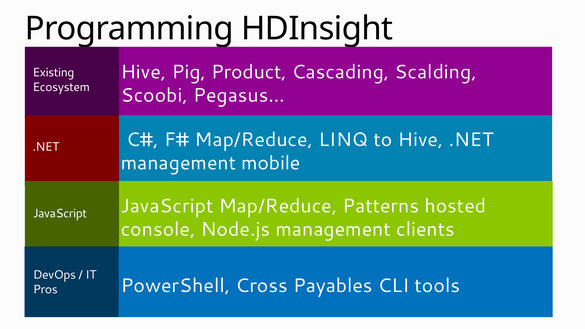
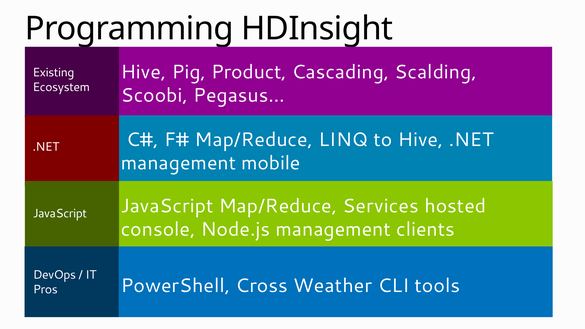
Patterns: Patterns -> Services (381, 206)
Payables: Payables -> Weather (333, 286)
